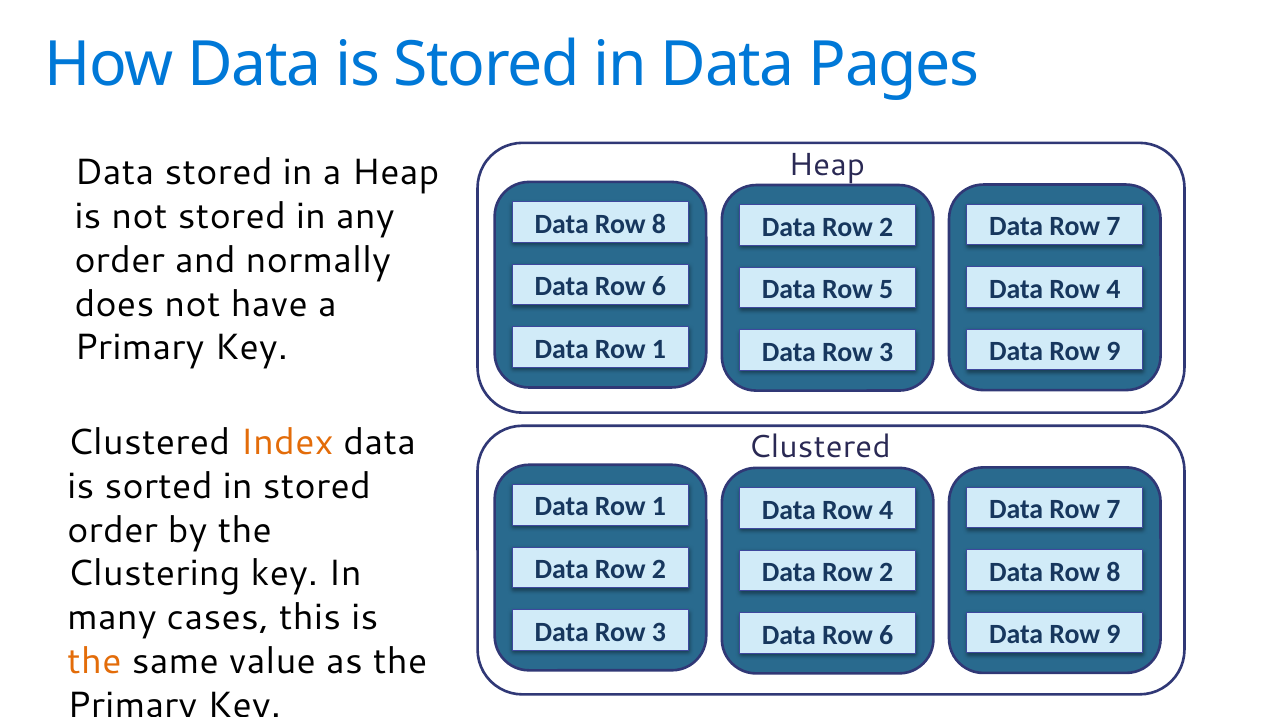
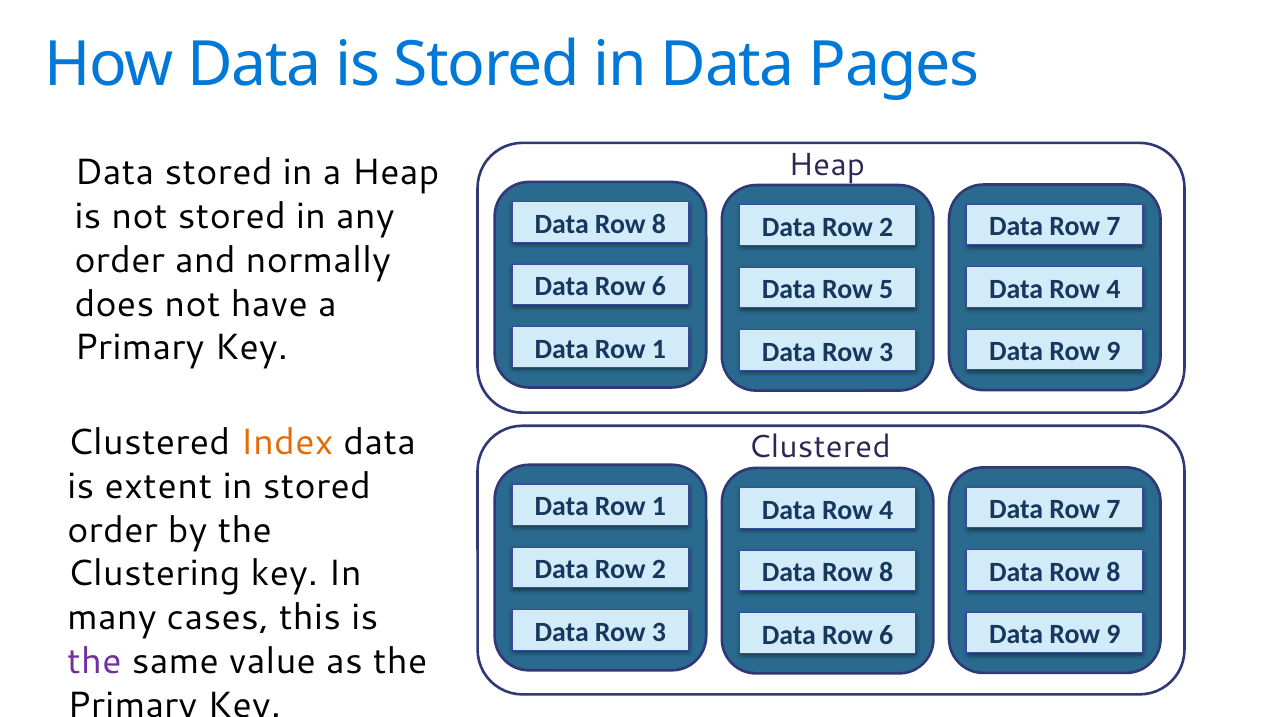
sorted: sorted -> extent (158, 486)
2: 2 -> 8 (886, 572)
the colour: orange -> purple (94, 661)
